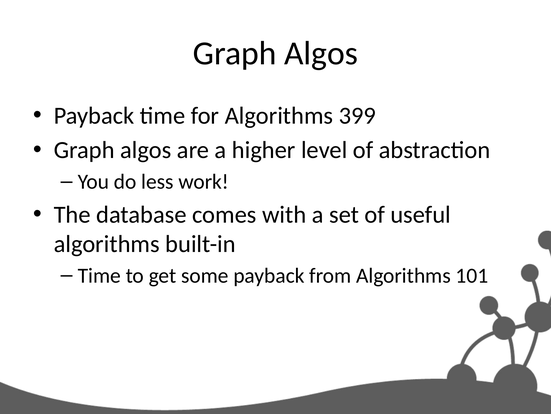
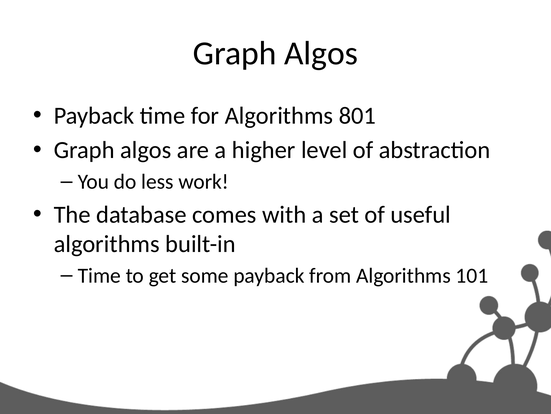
399: 399 -> 801 (357, 116)
